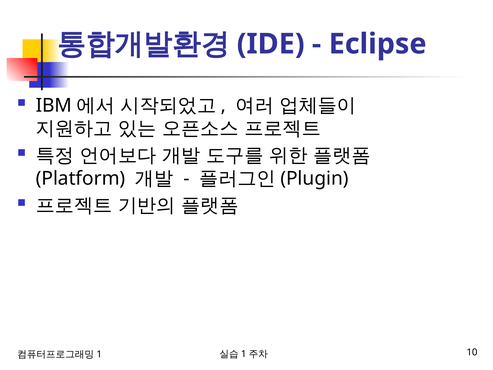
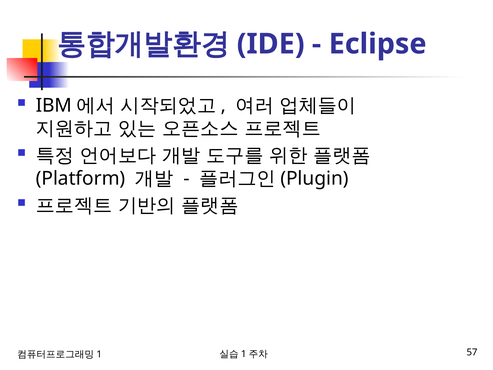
10: 10 -> 57 (472, 352)
